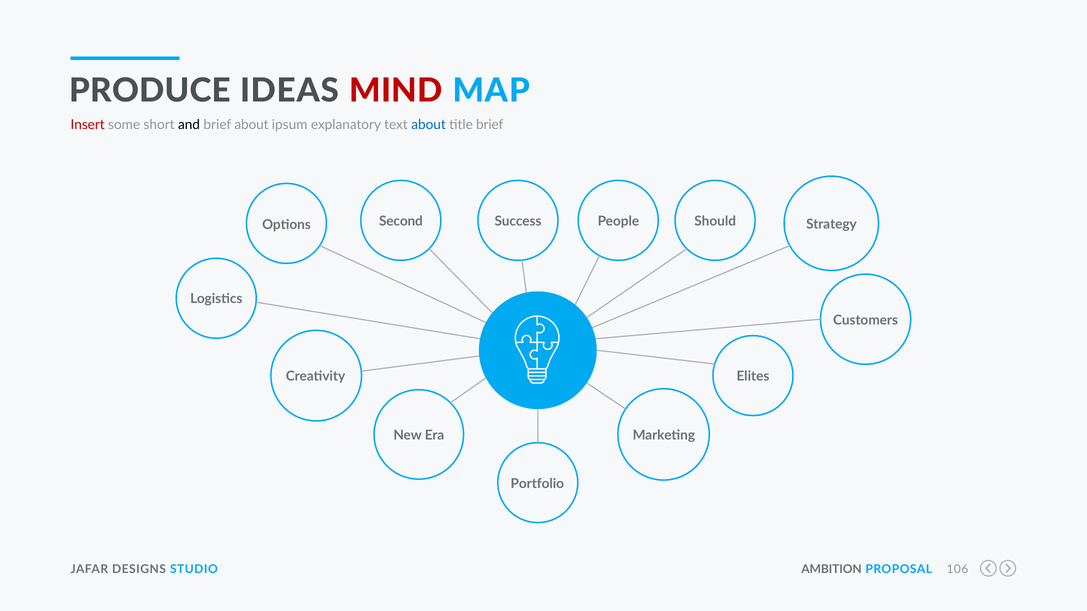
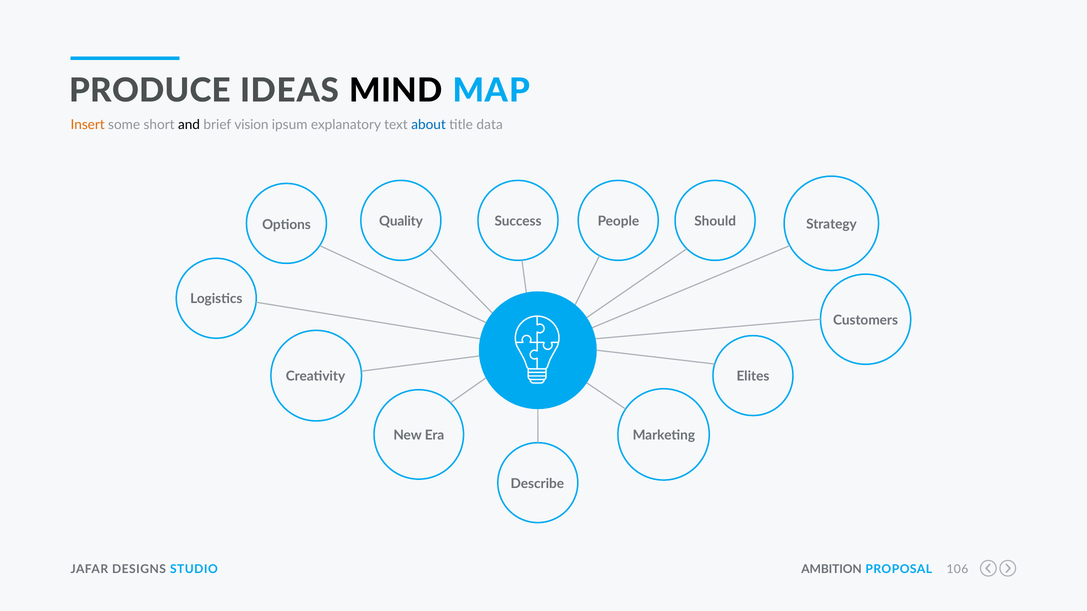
MIND colour: red -> black (396, 91)
Insert colour: red -> orange (88, 125)
brief about: about -> vision (251, 125)
title brief: brief -> data (490, 125)
Second: Second -> Quality (401, 221)
Portfolio: Portfolio -> Describe (537, 484)
